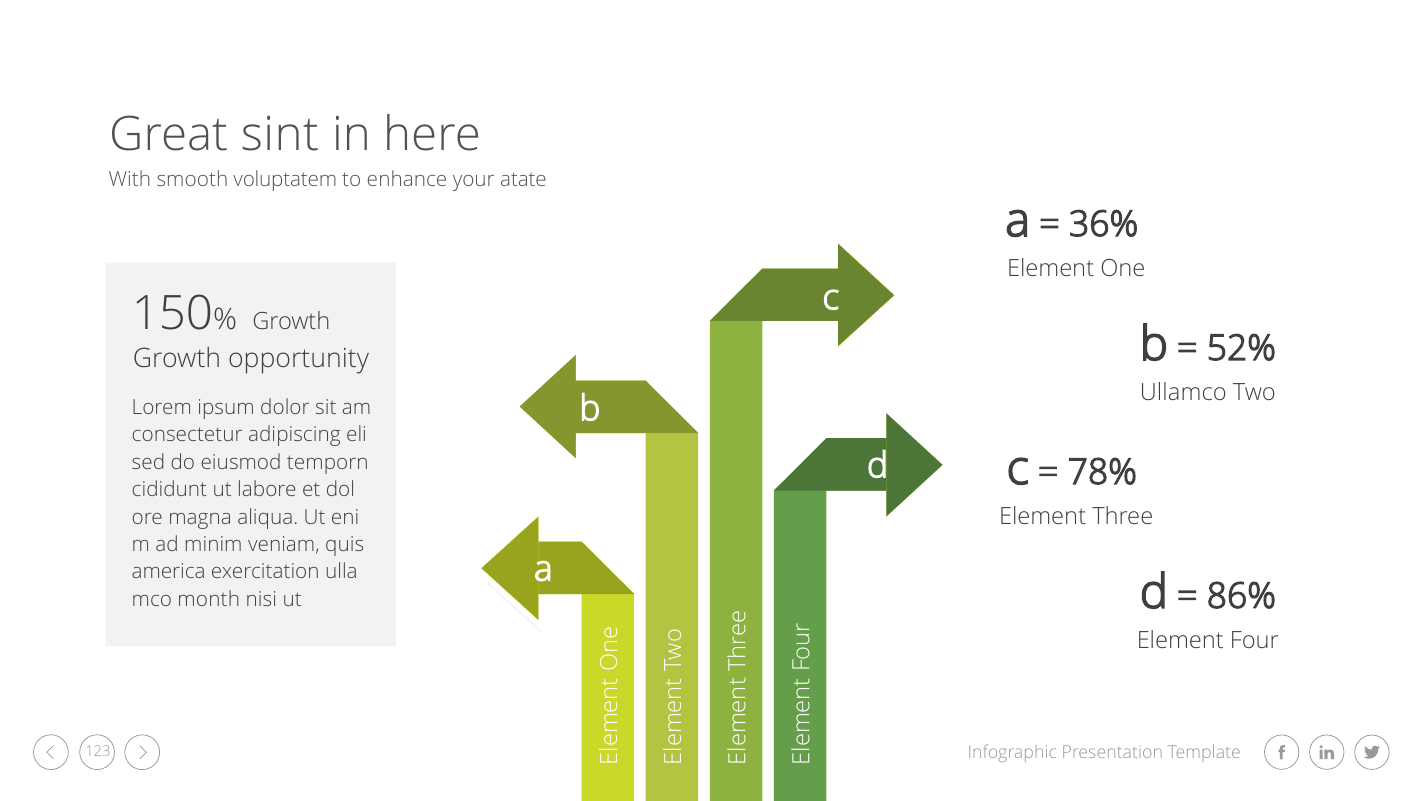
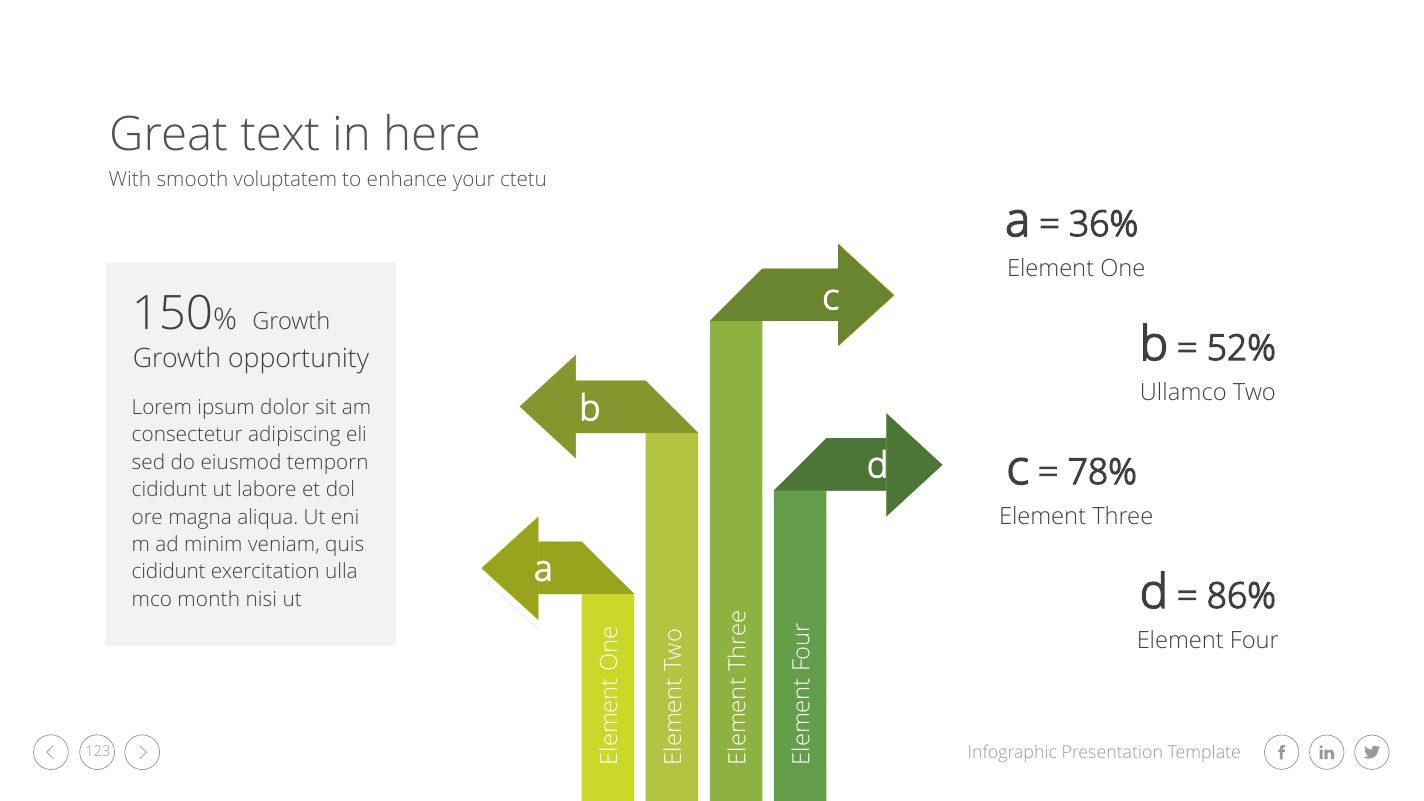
sint: sint -> text (280, 135)
atate: atate -> ctetu (524, 180)
america: america -> cididunt (169, 572)
